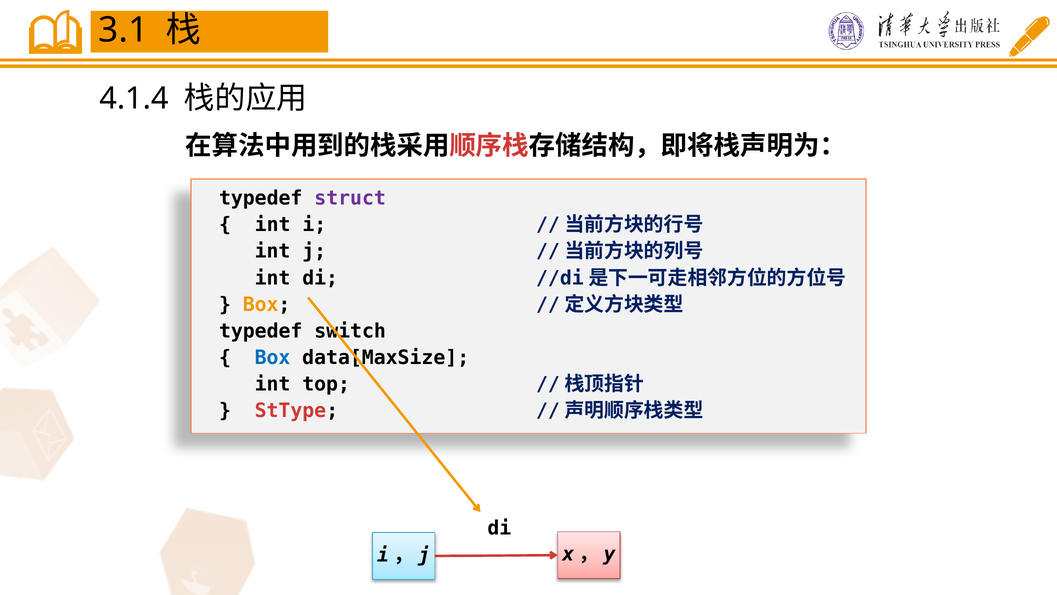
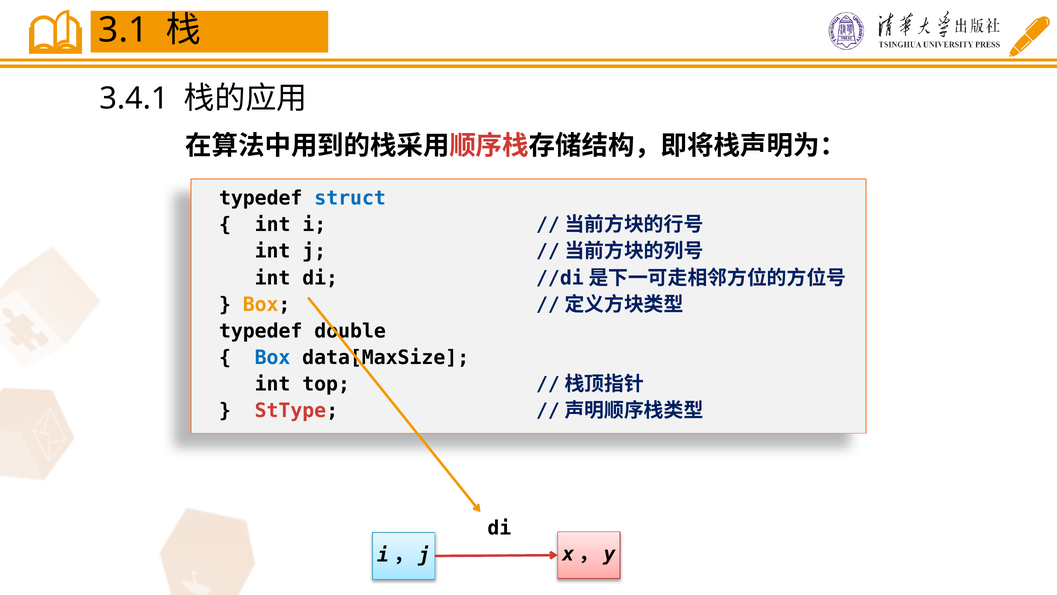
4.1.4: 4.1.4 -> 3.4.1 (134, 99)
struct colour: purple -> blue (350, 198)
switch: switch -> double (350, 331)
